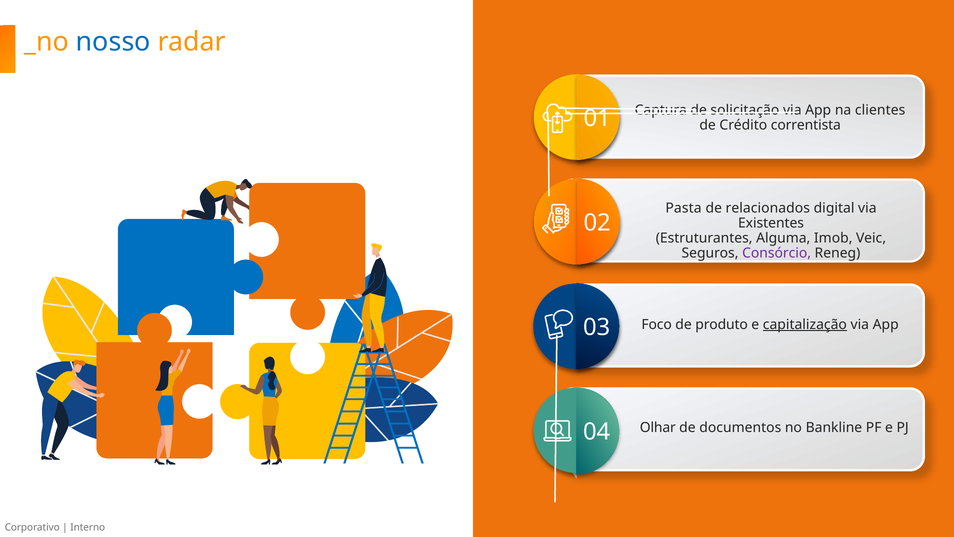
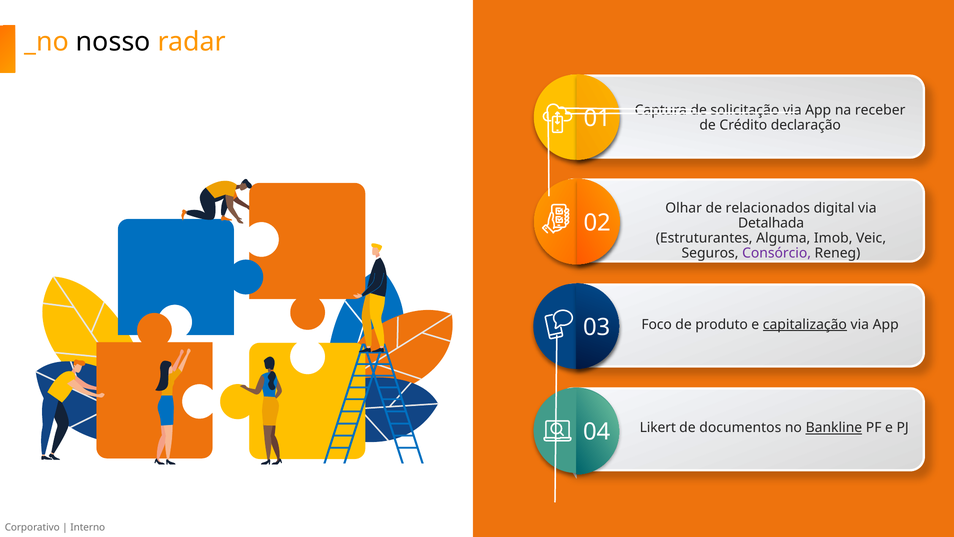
nosso colour: blue -> black (113, 42)
clientes: clientes -> receber (880, 110)
correntista: correntista -> declaração (806, 125)
Pasta: Pasta -> Olhar (684, 208)
Existentes: Existentes -> Detalhada (771, 223)
Olhar: Olhar -> Likert (658, 428)
Bankline underline: none -> present (834, 428)
